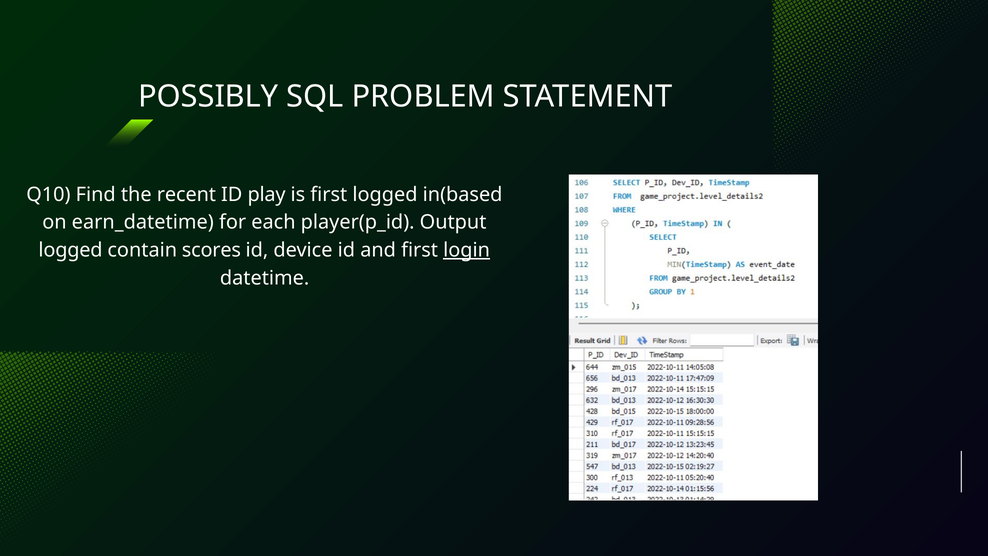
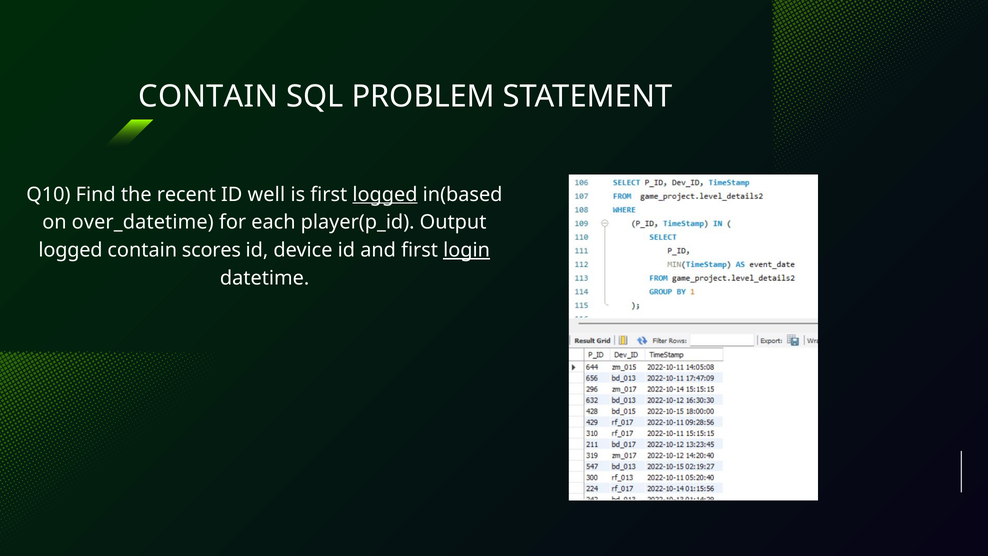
POSSIBLY: POSSIBLY -> CONTAIN (208, 96)
play: play -> well (266, 194)
logged underline: none -> present (385, 194)
earn_datetime: earn_datetime -> over_datetime (143, 222)
